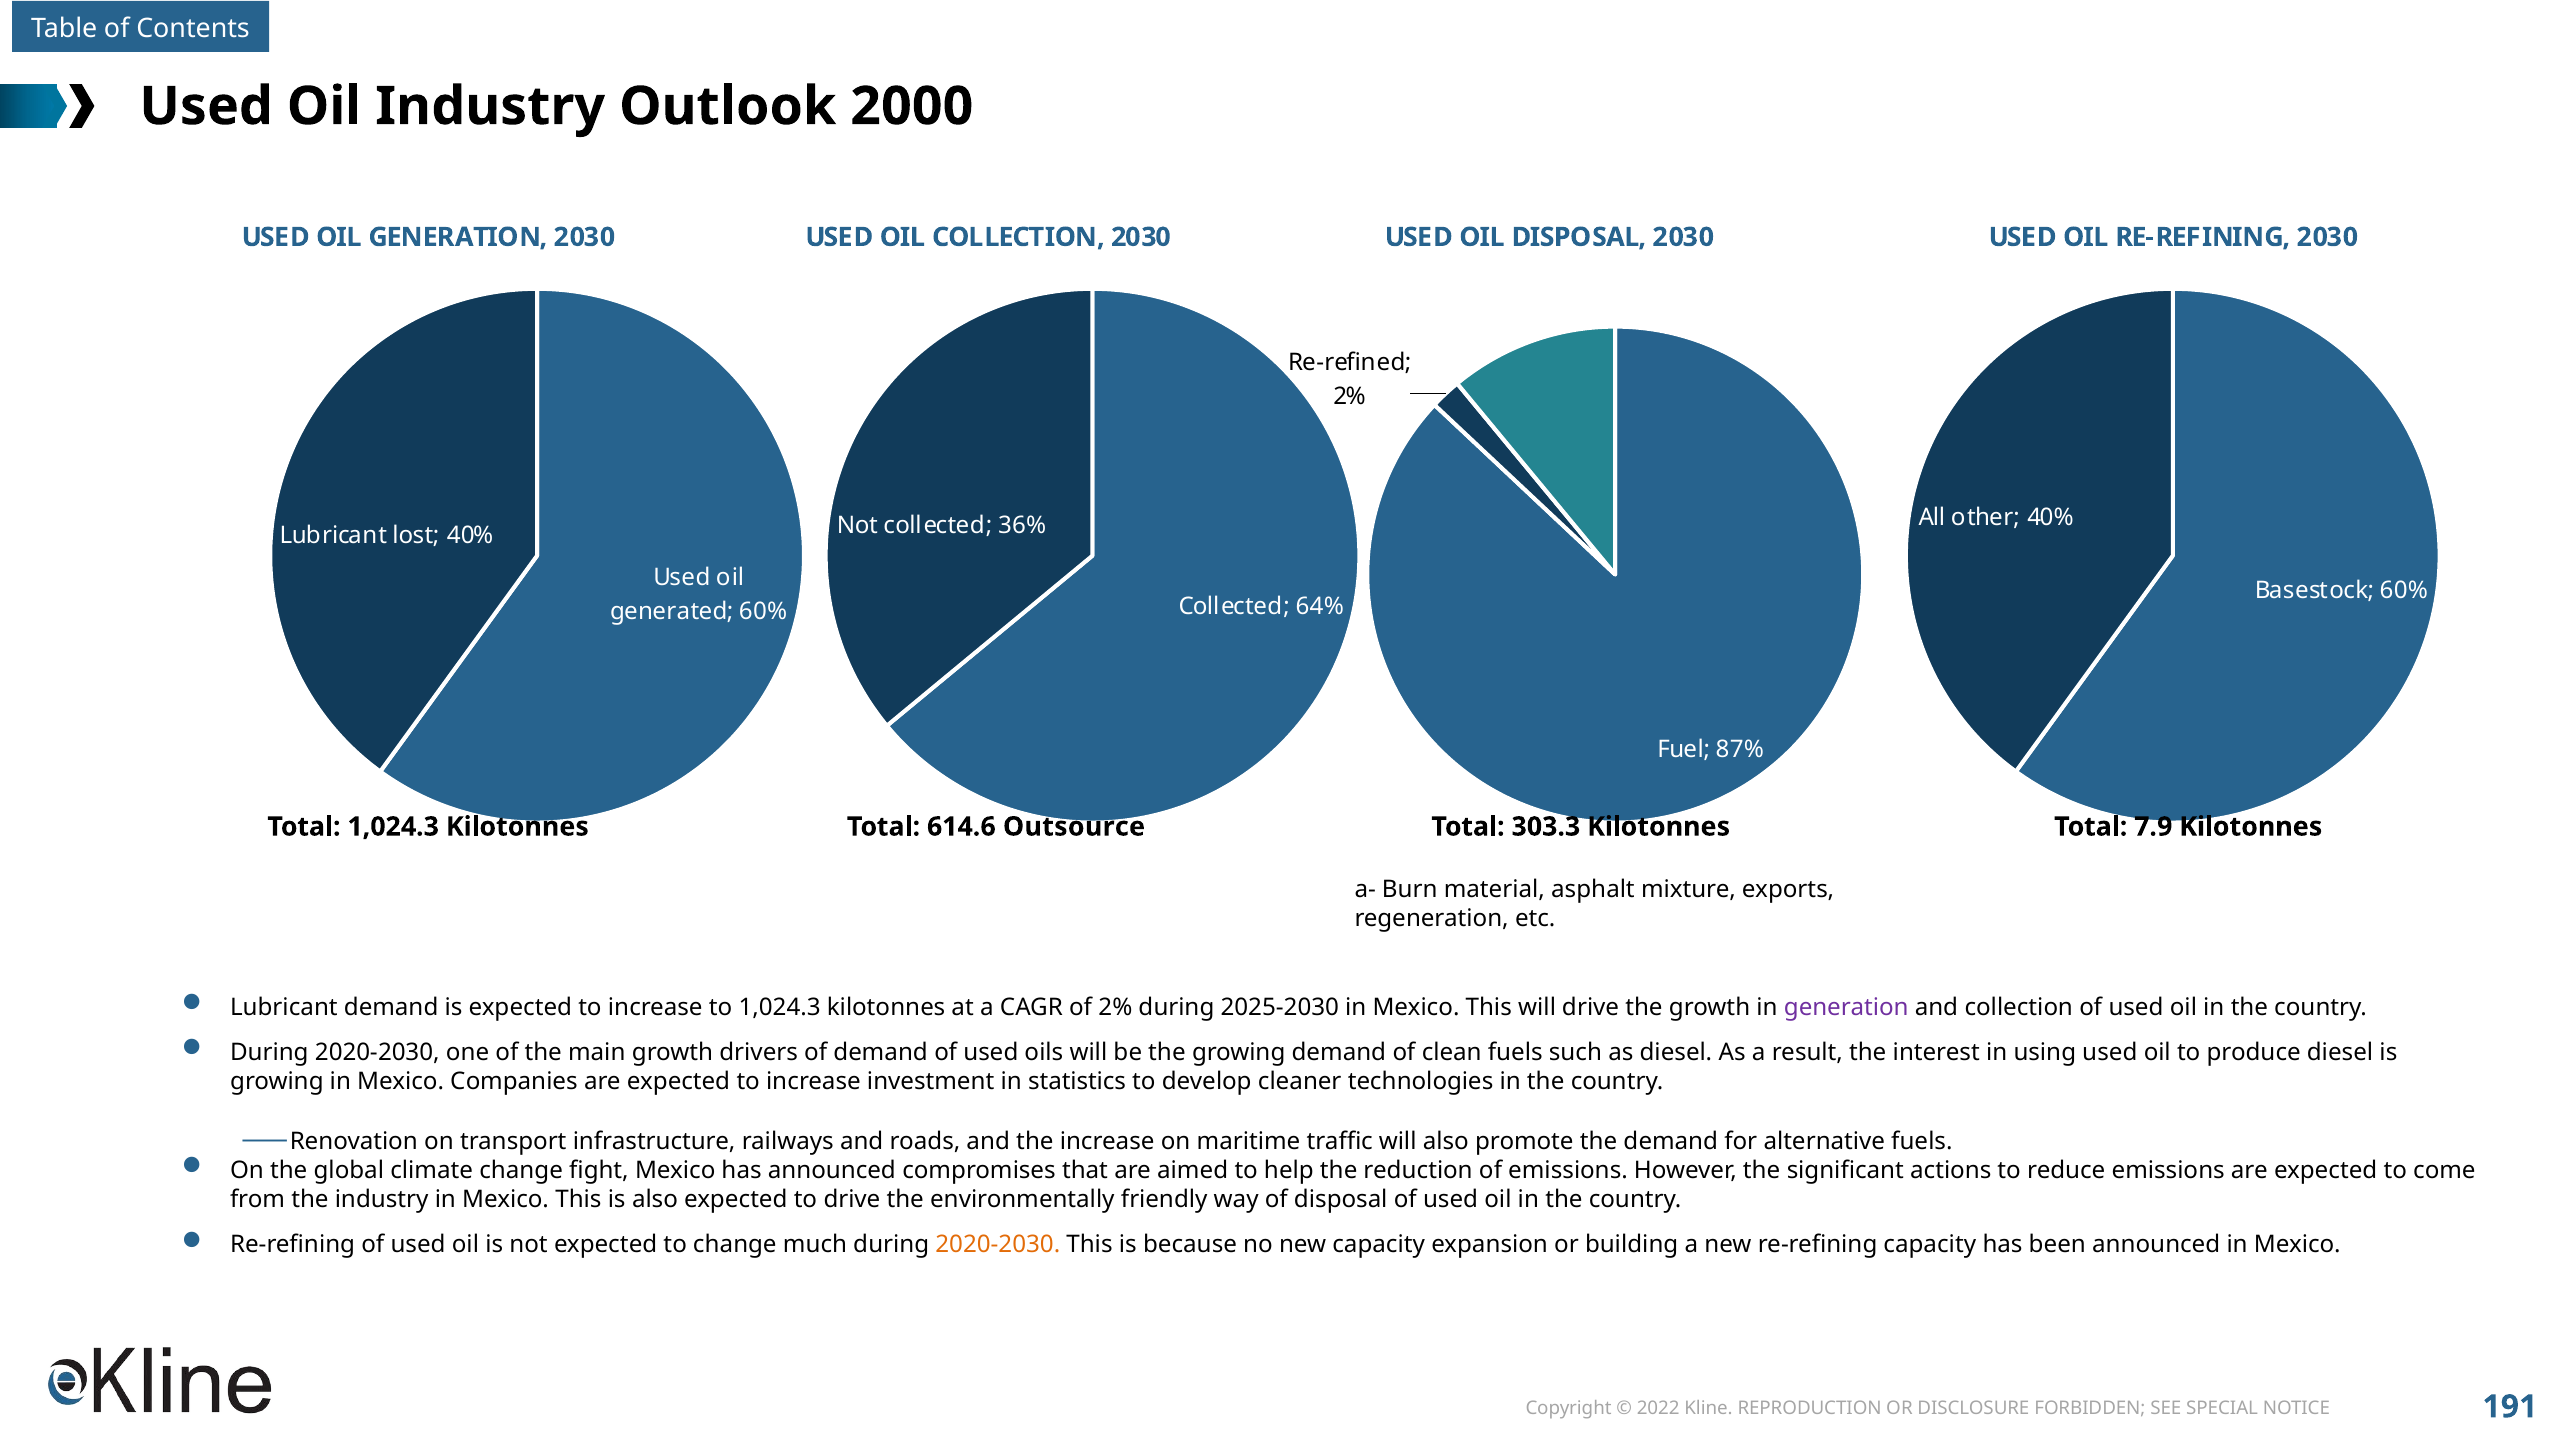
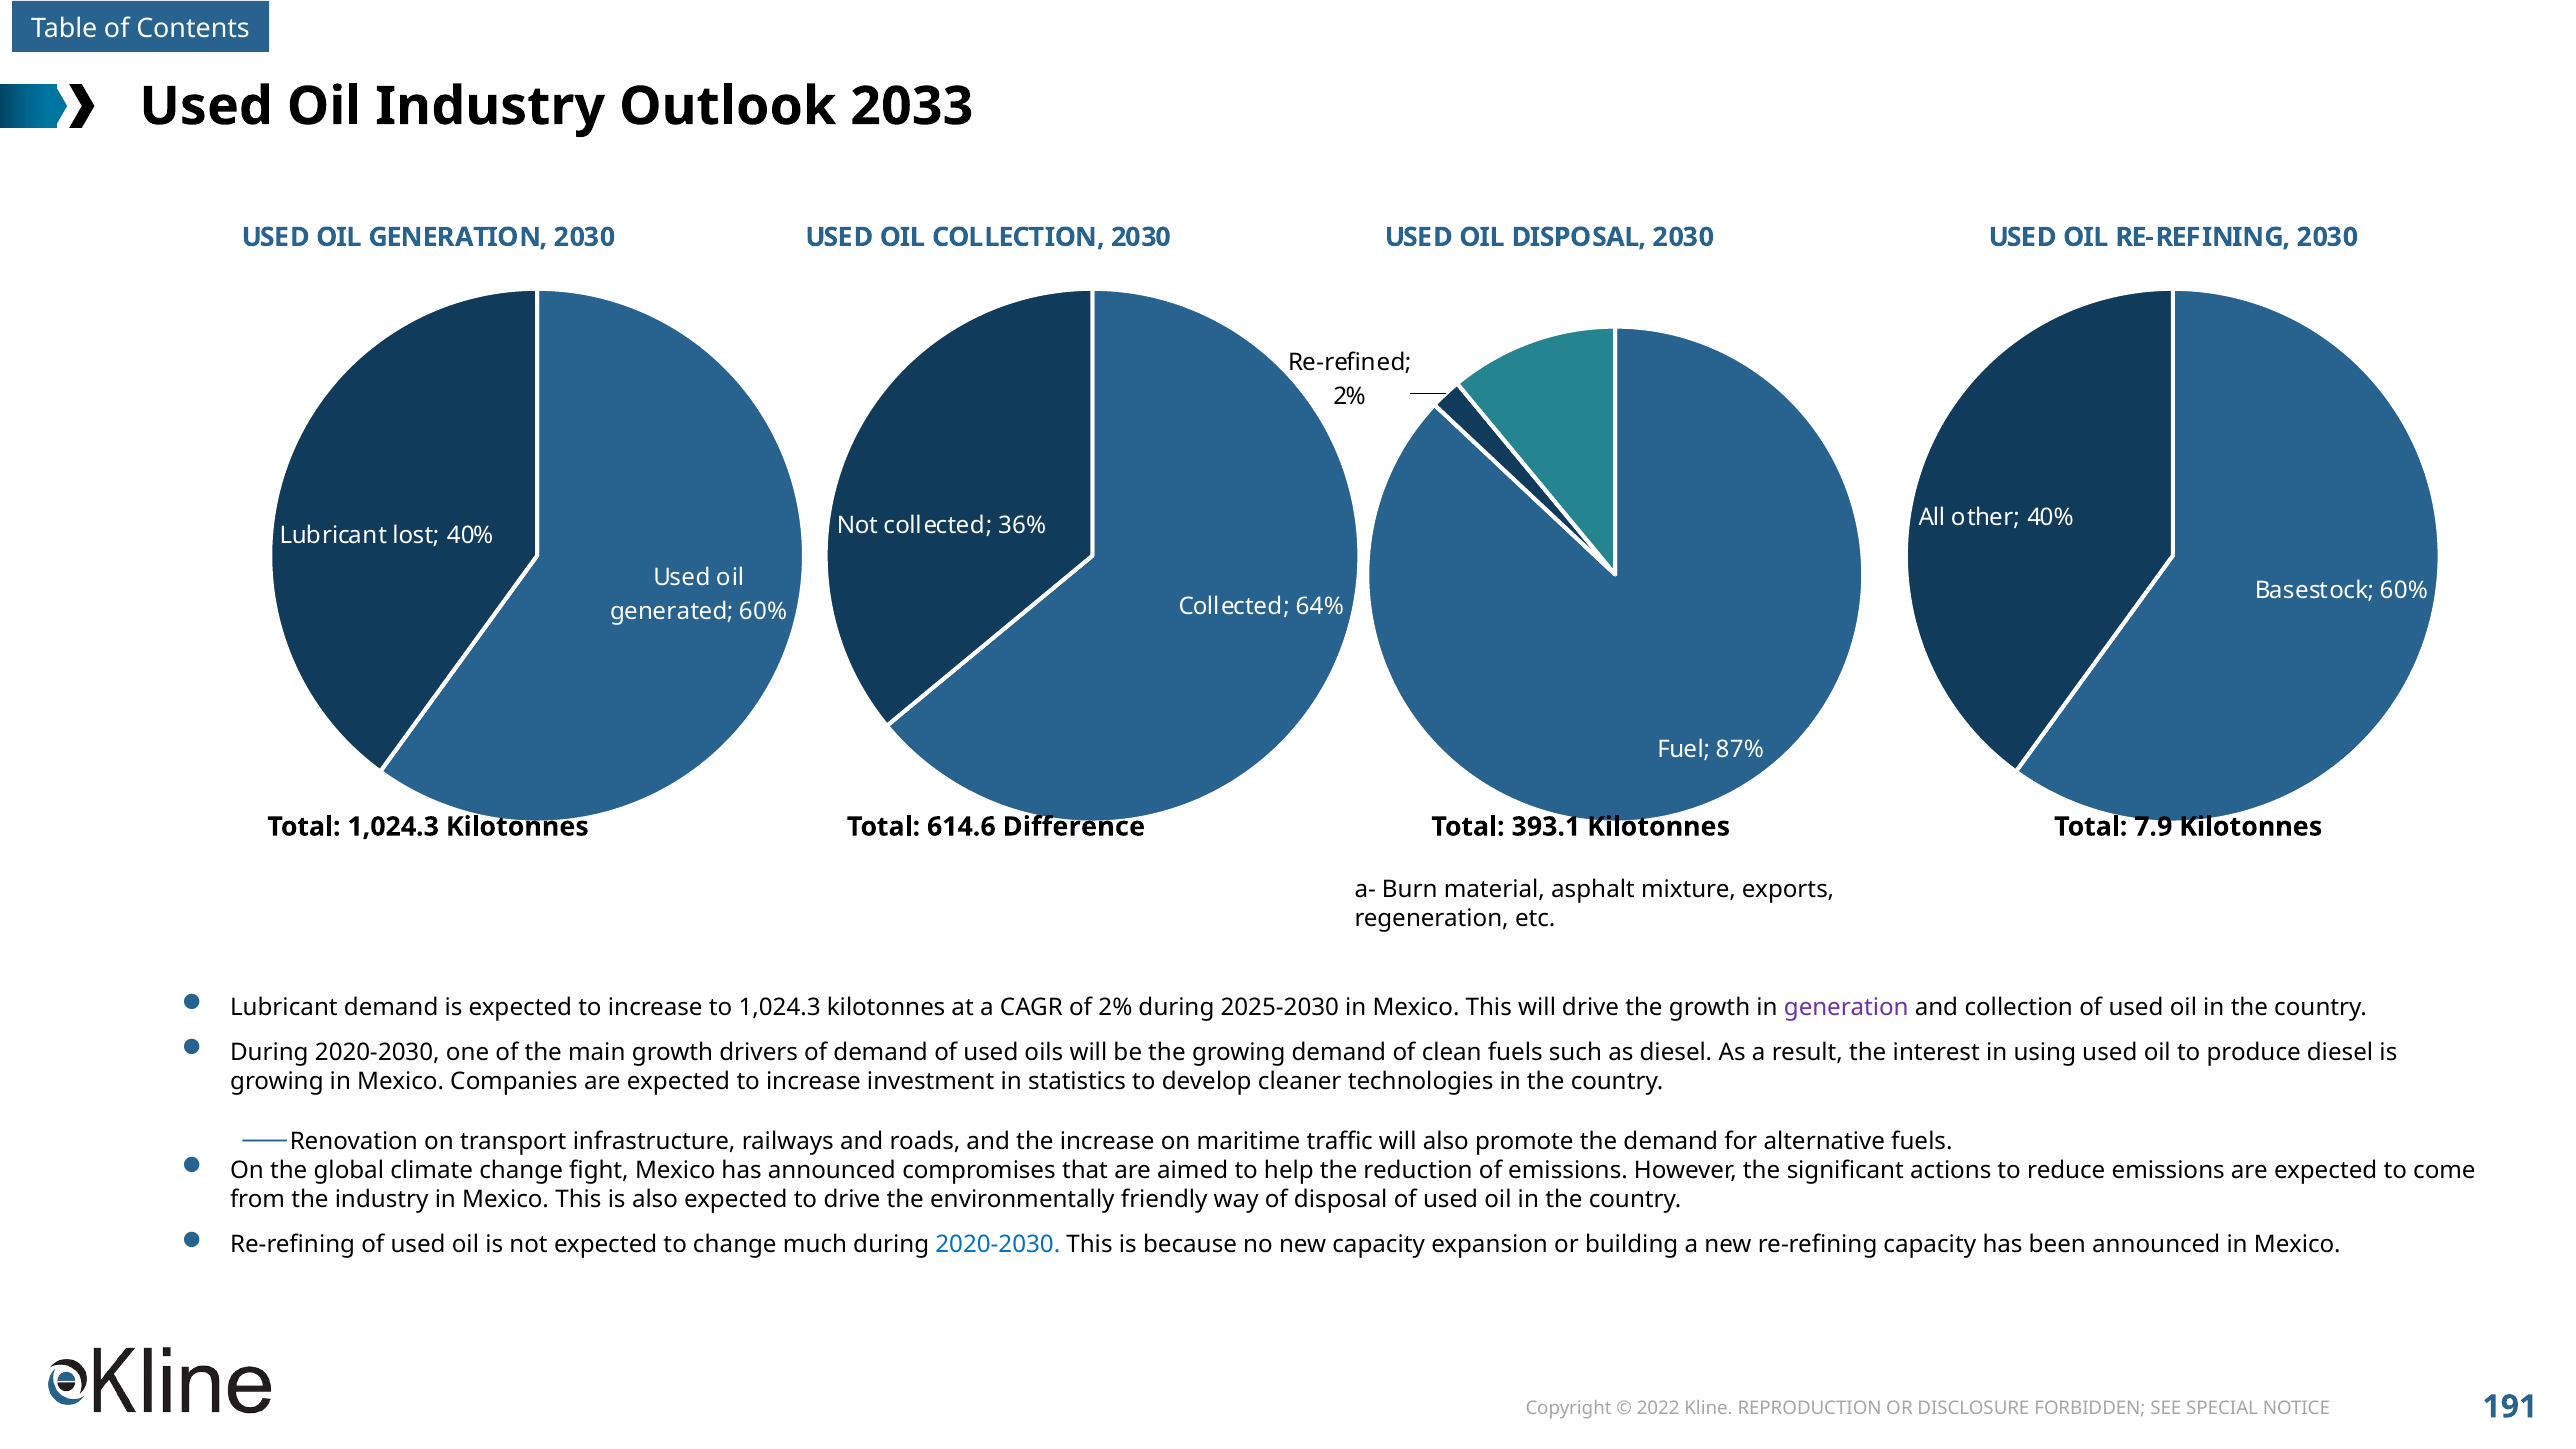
2000: 2000 -> 2033 (912, 106)
Outsource: Outsource -> Difference (1074, 827)
303.3: 303.3 -> 393.1 (1546, 827)
2020-2030 colour: orange -> blue (998, 1244)
